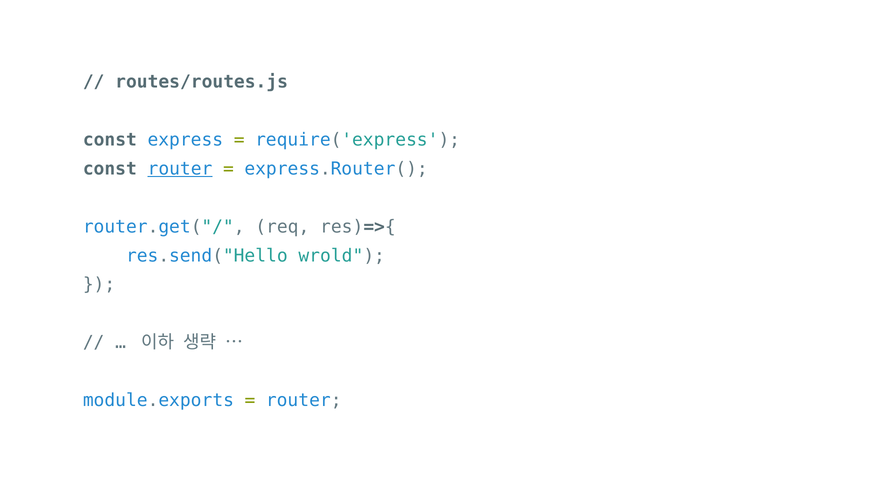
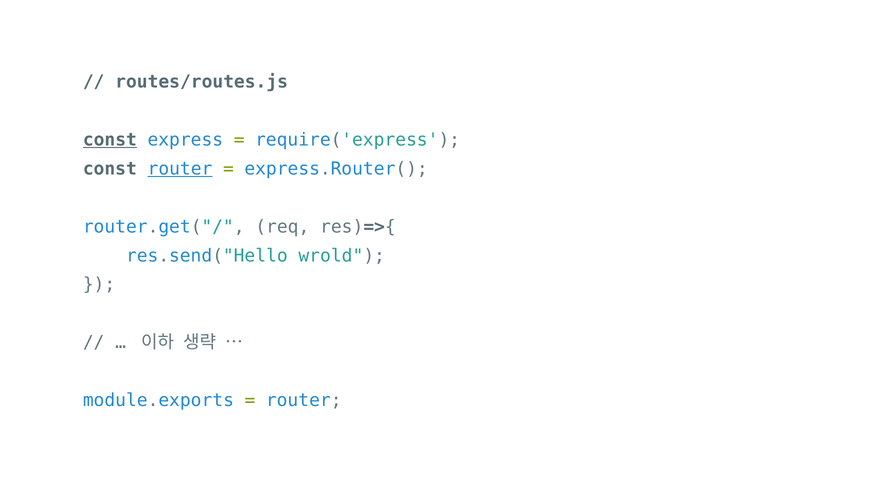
const underline: none -> present (110, 140)
